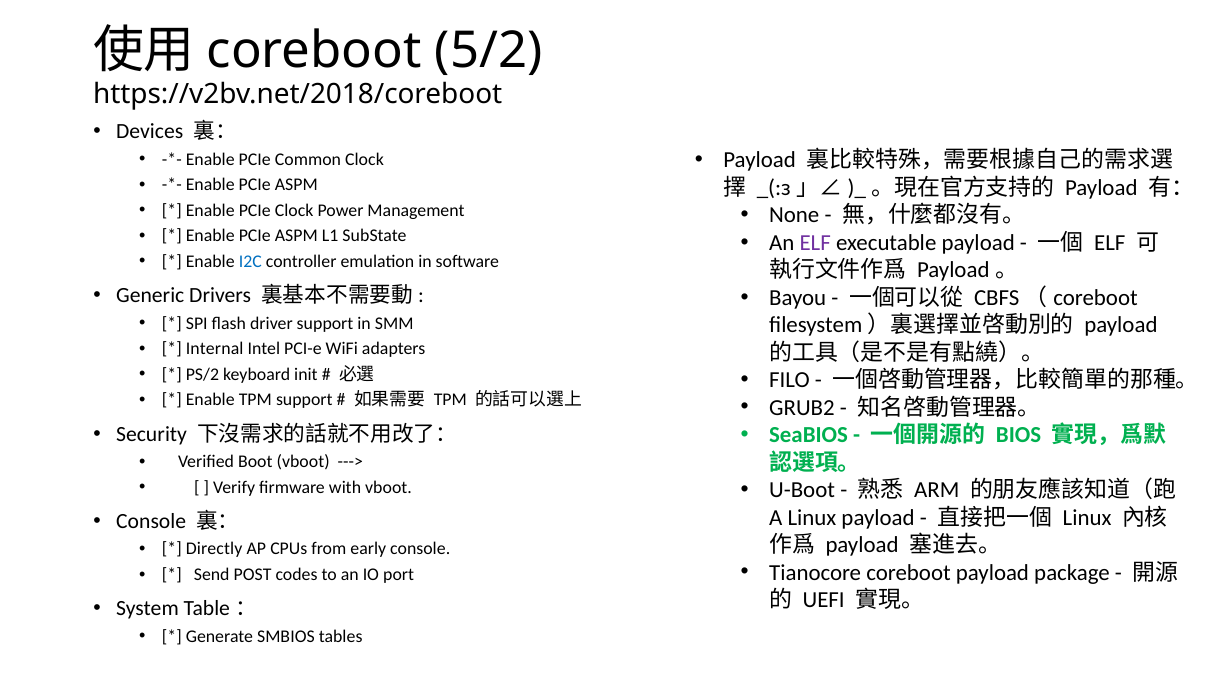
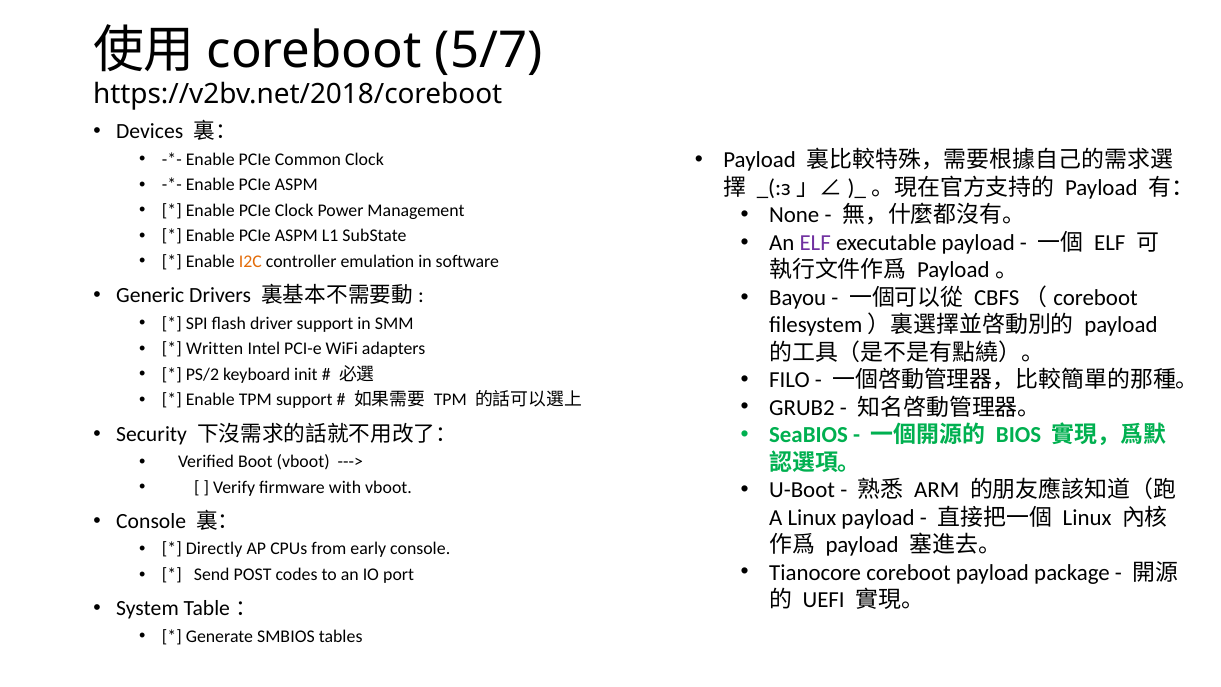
5/2: 5/2 -> 5/7 (489, 51)
I2C colour: blue -> orange (250, 261)
Internal: Internal -> Written (215, 349)
